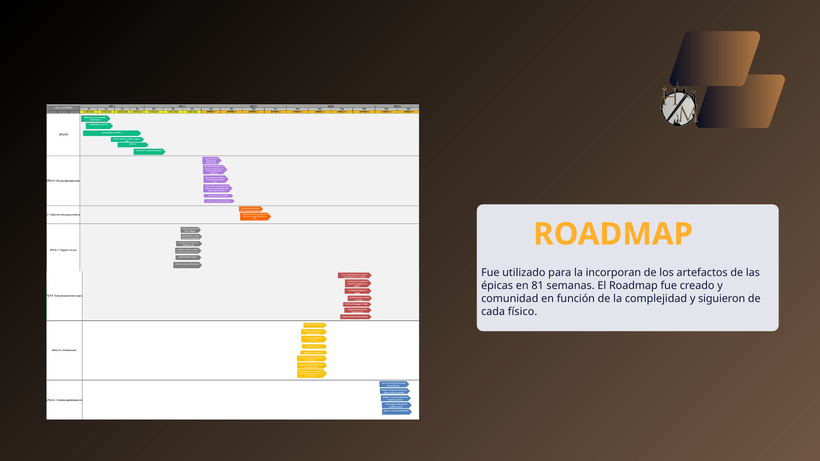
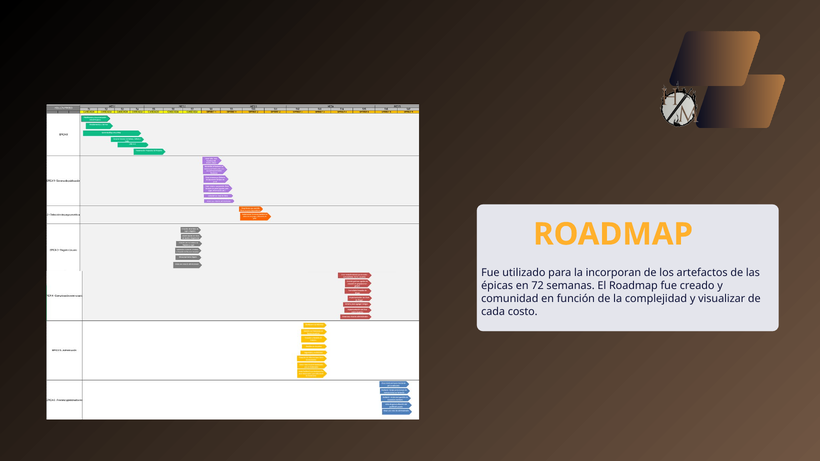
81: 81 -> 72 (538, 286)
siguieron: siguieron -> visualizar (722, 299)
físico: físico -> costo (523, 312)
